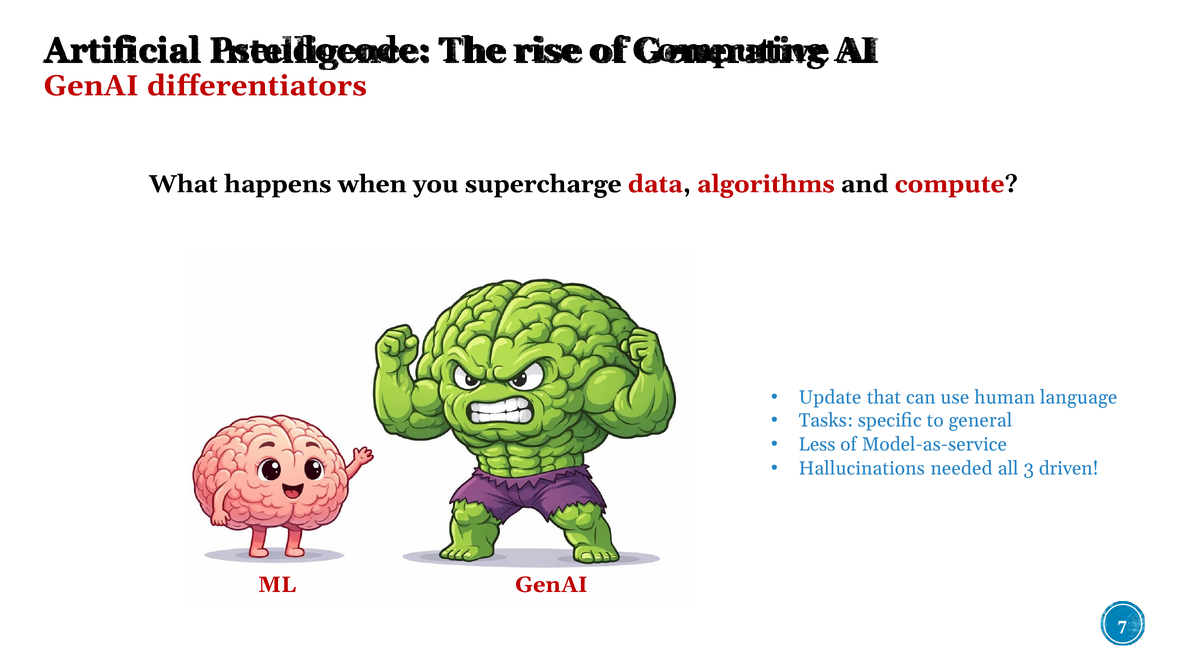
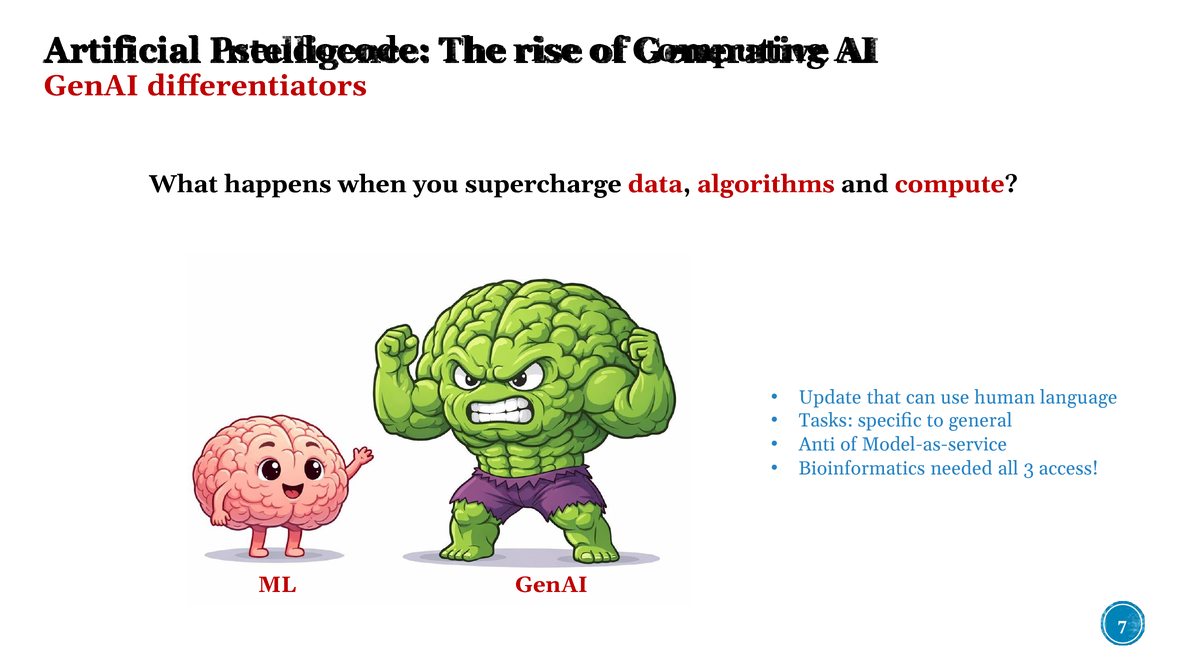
Less: Less -> Anti (817, 444)
Hallucinations: Hallucinations -> Bioinformatics (862, 468)
driven: driven -> access (1069, 468)
